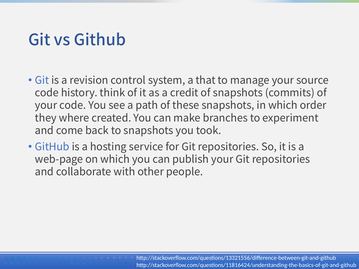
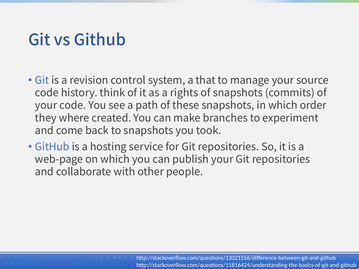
credit: credit -> rights (184, 93)
